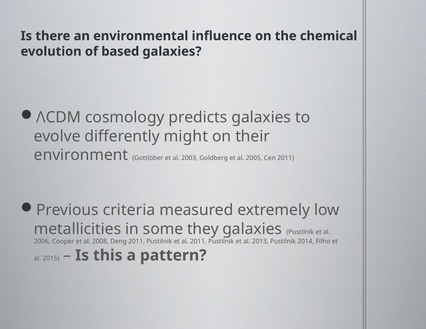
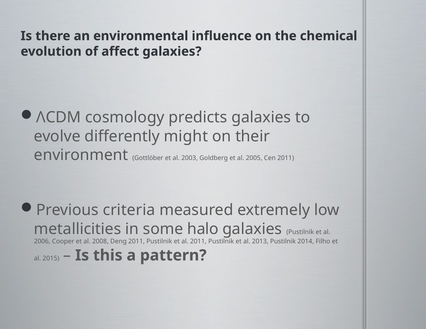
based: based -> affect (120, 51)
they: they -> halo (203, 229)
